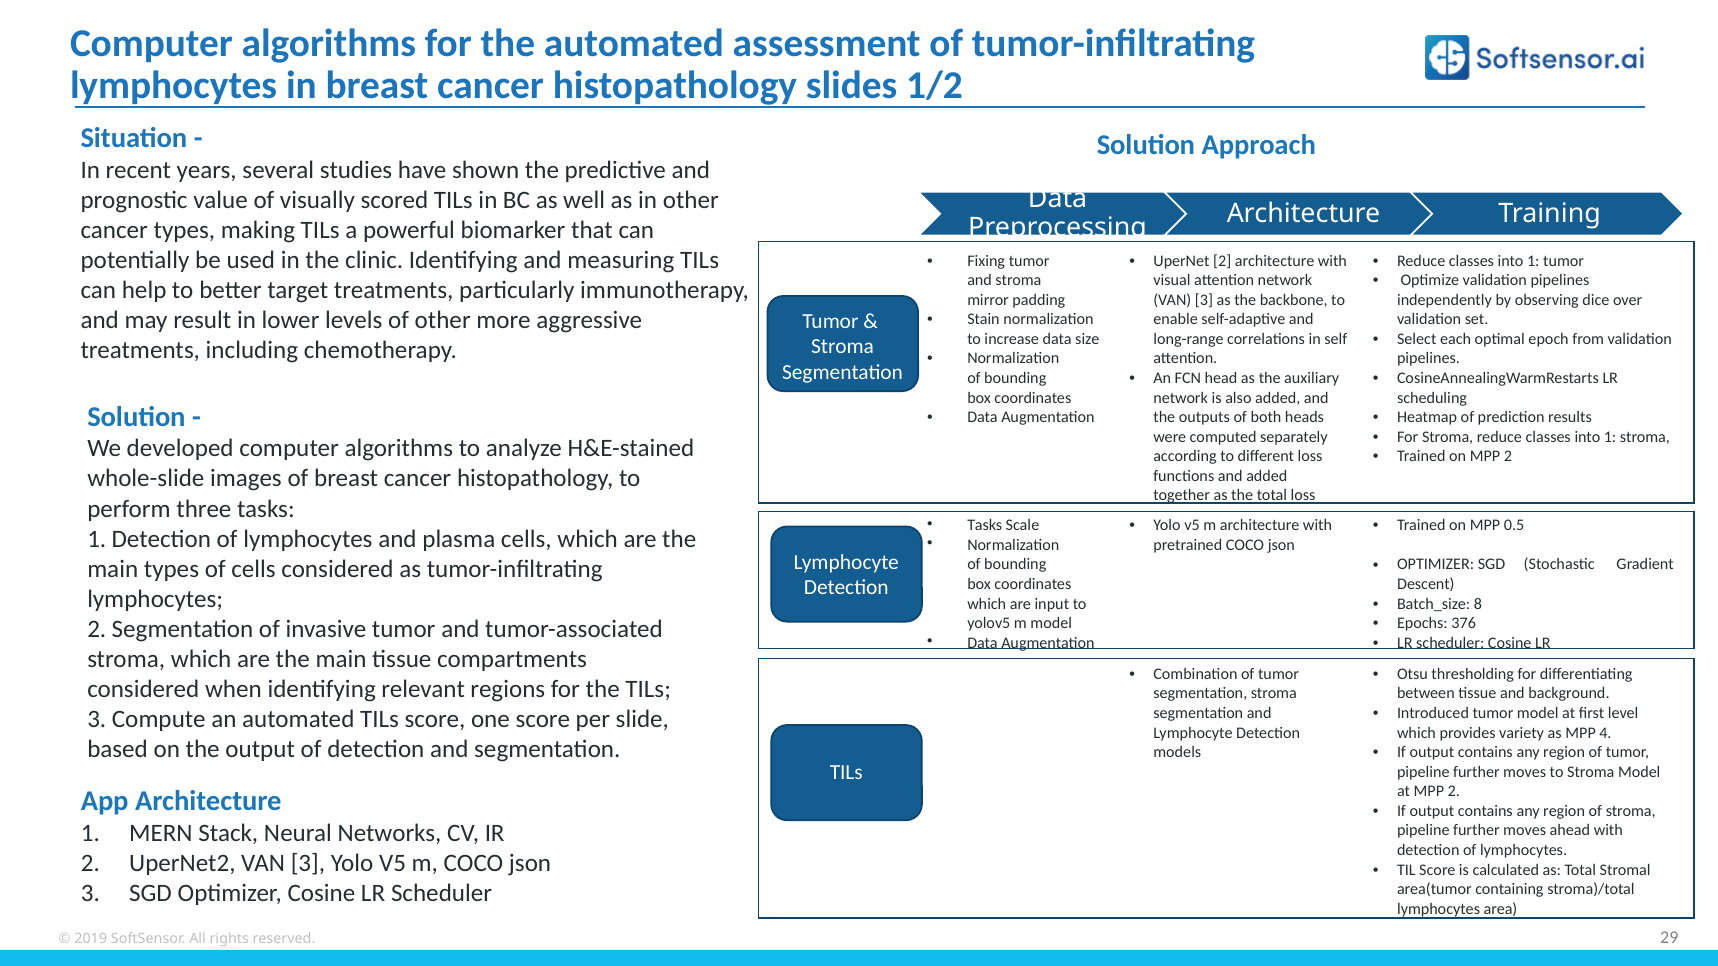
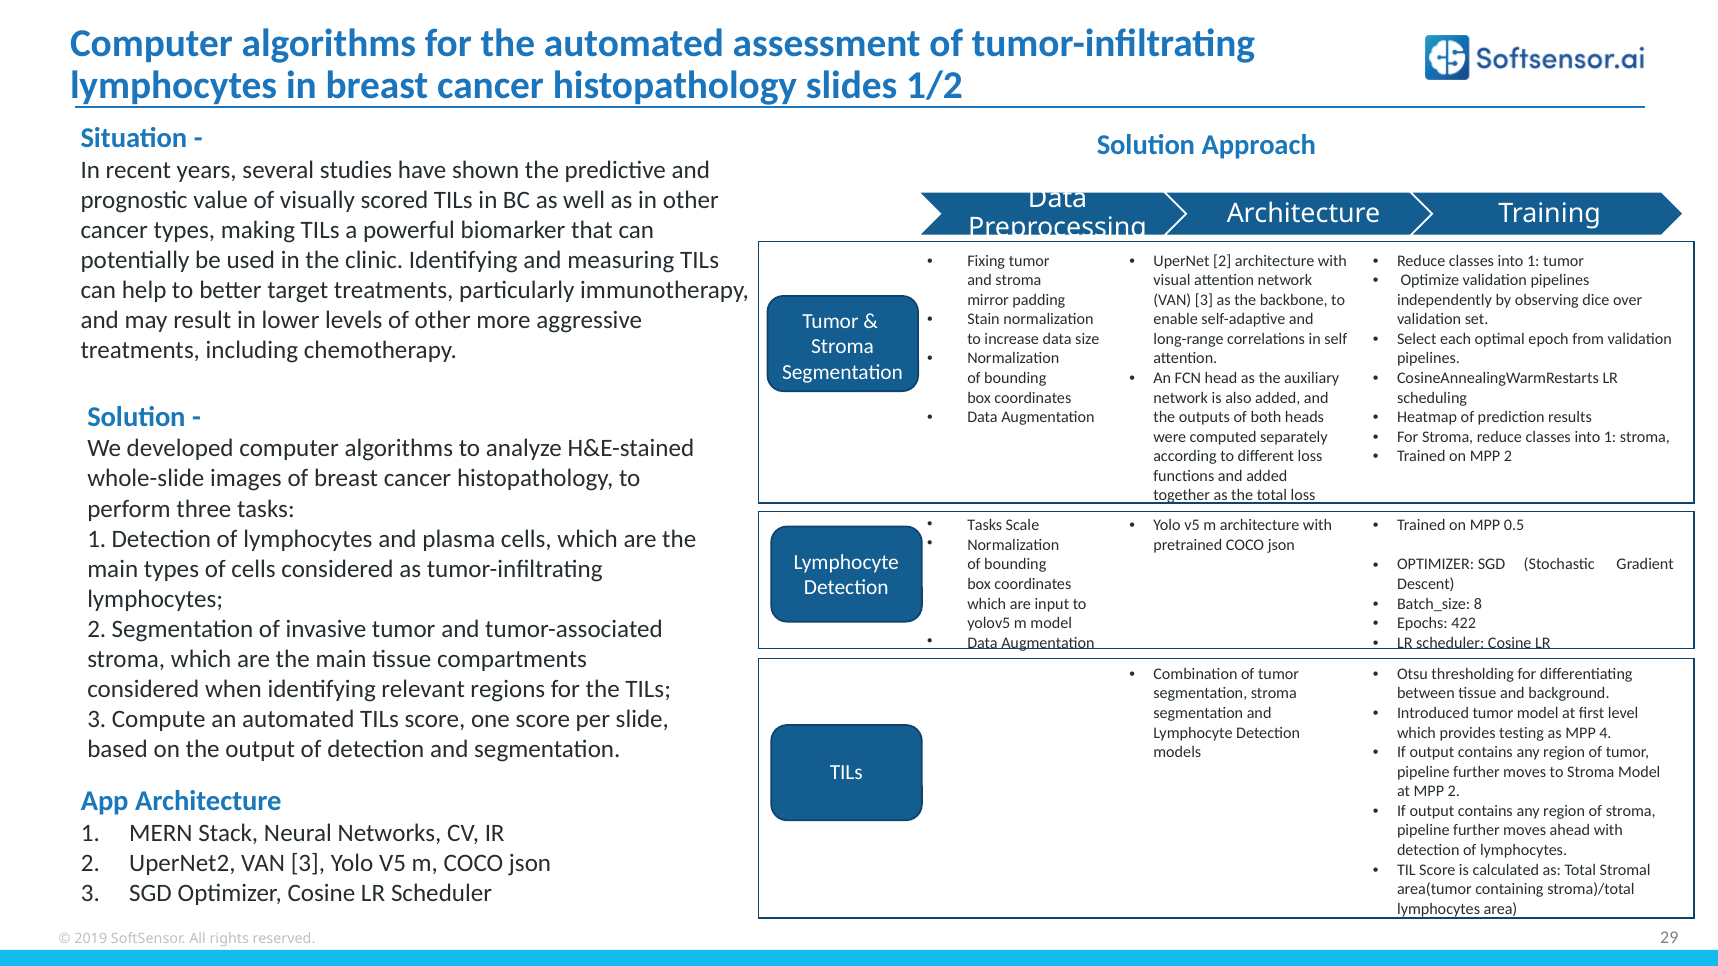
376: 376 -> 422 (1464, 624)
variety: variety -> testing (1522, 733)
